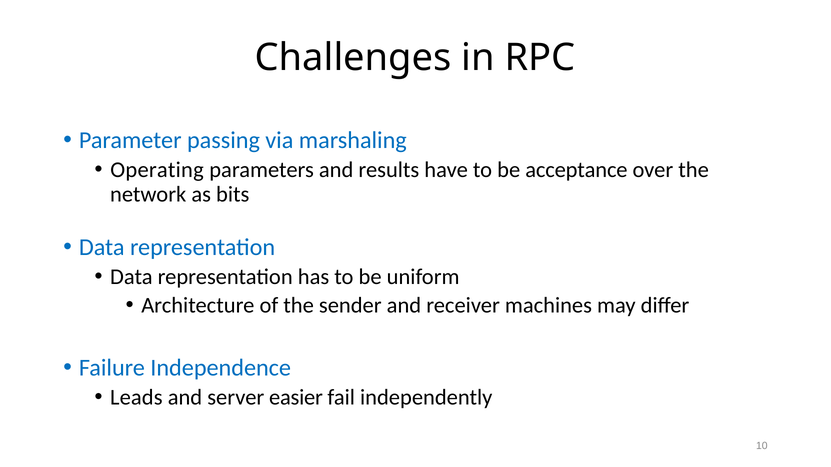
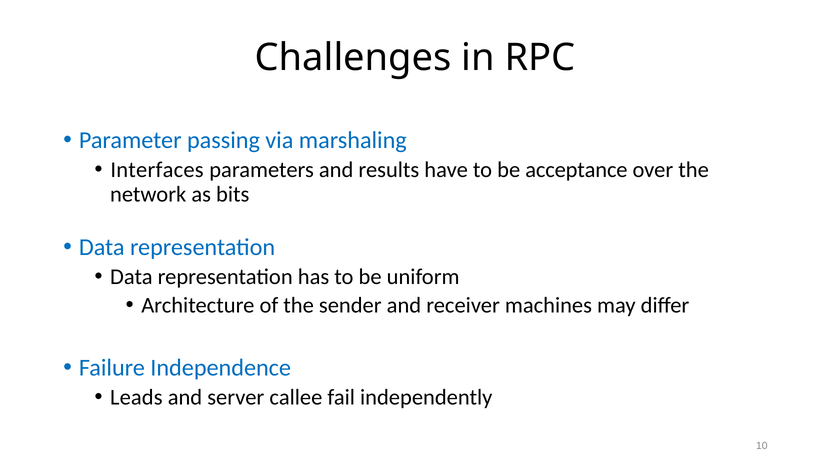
Operating: Operating -> Interfaces (157, 170)
easier: easier -> callee (296, 398)
